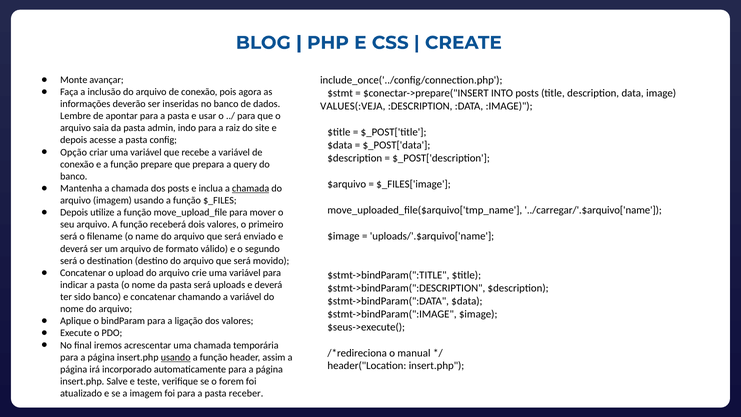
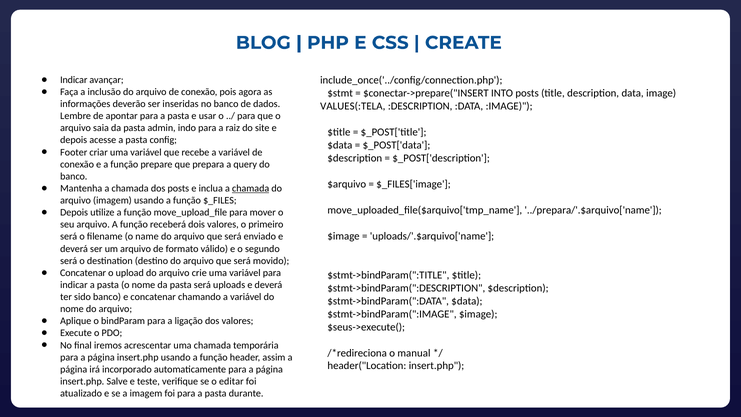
Monte: Monte -> Indicar (74, 80)
VALUES(:VEJA: VALUES(:VEJA -> VALUES(:TELA (353, 106)
Opção: Opção -> Footer (74, 152)
../carregar/'.$arquivo['name: ../carregar/'.$arquivo['name -> ../prepara/'.$arquivo['name (593, 210)
usando underline: present -> none (176, 357)
forem: forem -> editar (231, 381)
receber: receber -> durante (246, 393)
